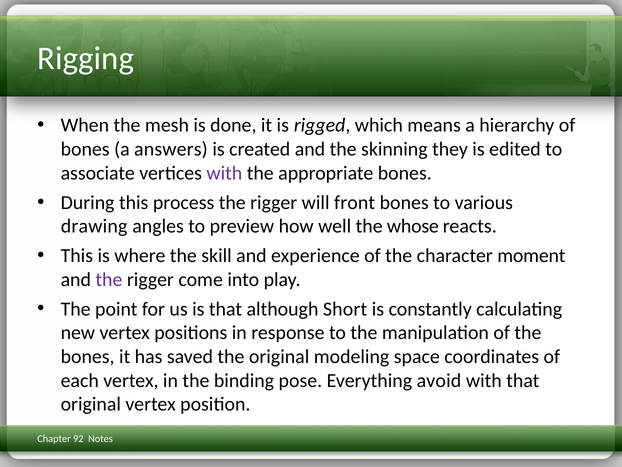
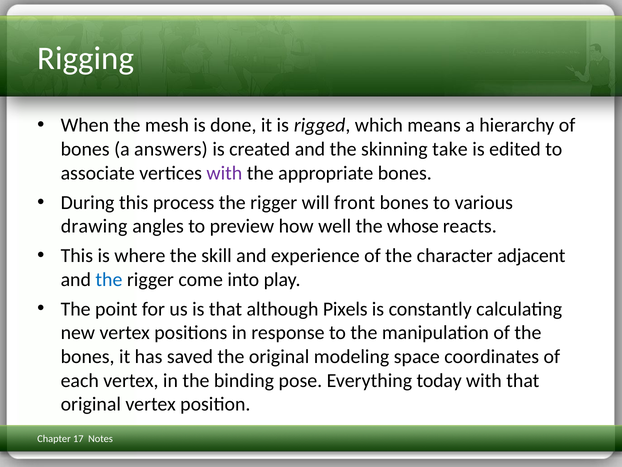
they: they -> take (450, 149)
moment: moment -> adjacent (531, 255)
the colour: purple -> blue (109, 279)
Short: Short -> Pixels (345, 309)
avoid: avoid -> today (439, 380)
92: 92 -> 17 (78, 438)
